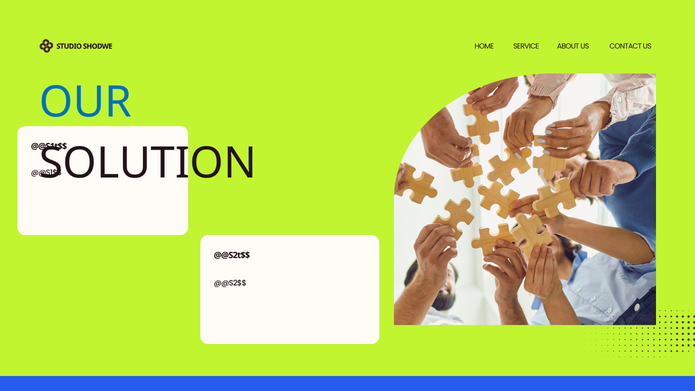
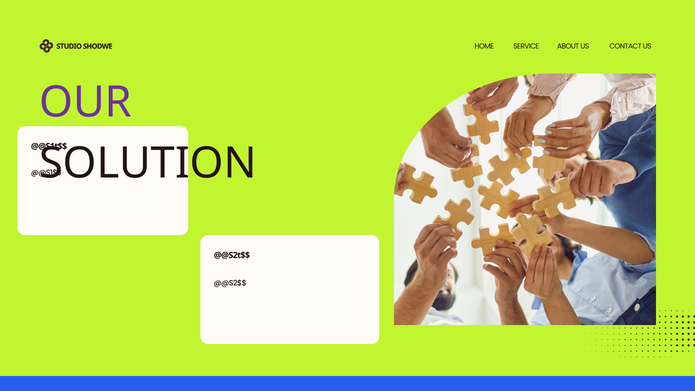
OUR colour: blue -> purple (85, 103)
